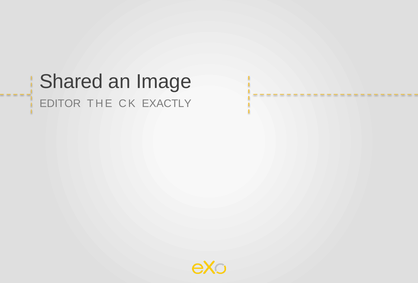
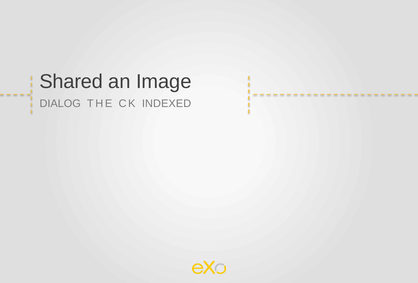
EDITOR: EDITOR -> DIALOG (60, 104)
EXACTLY: EXACTLY -> INDEXED (167, 104)
